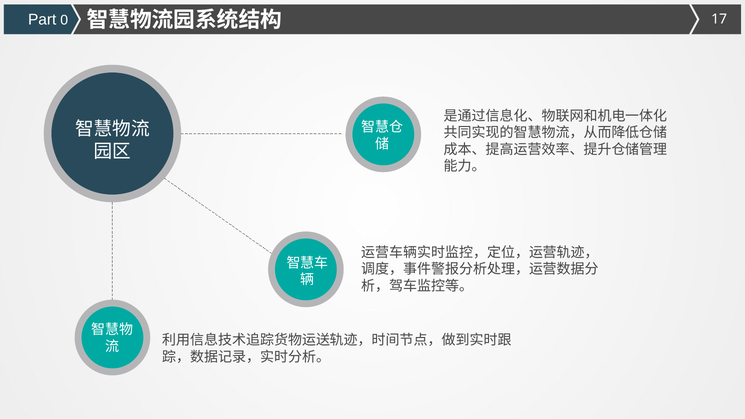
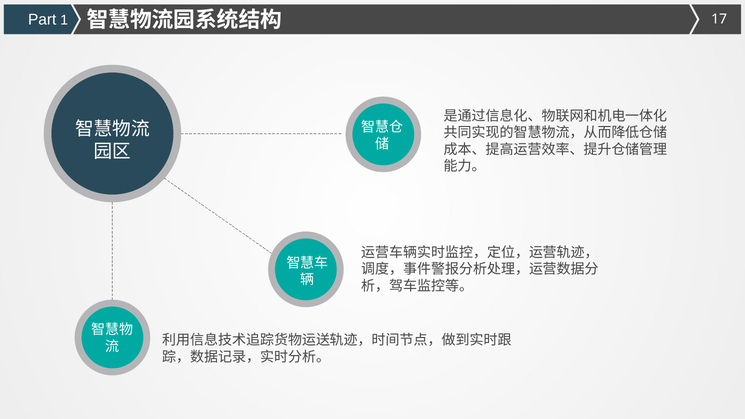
0: 0 -> 1 (64, 20)
